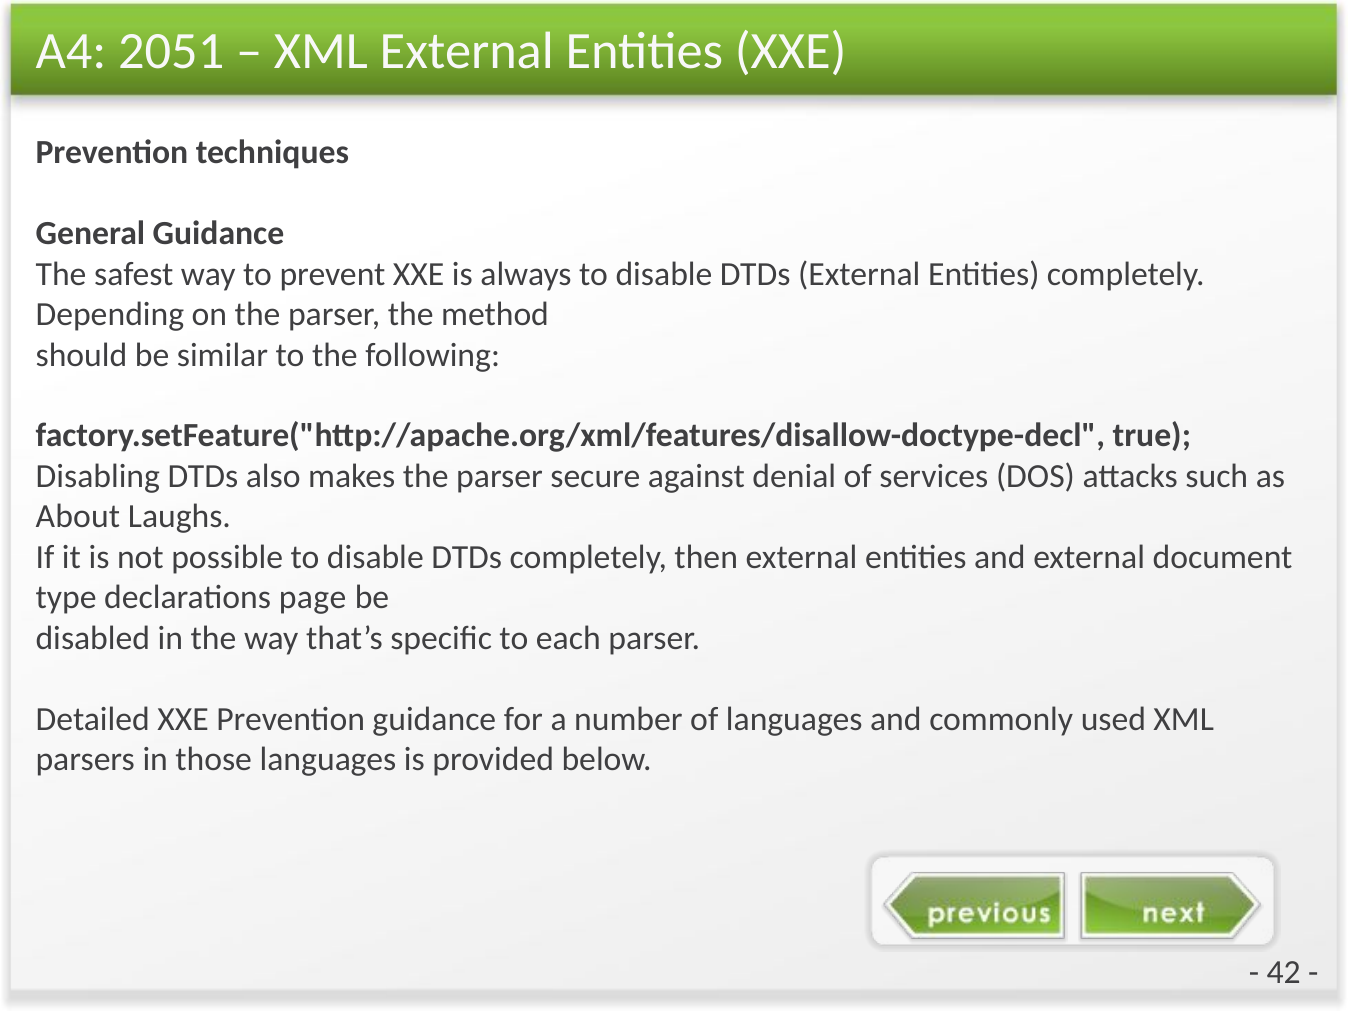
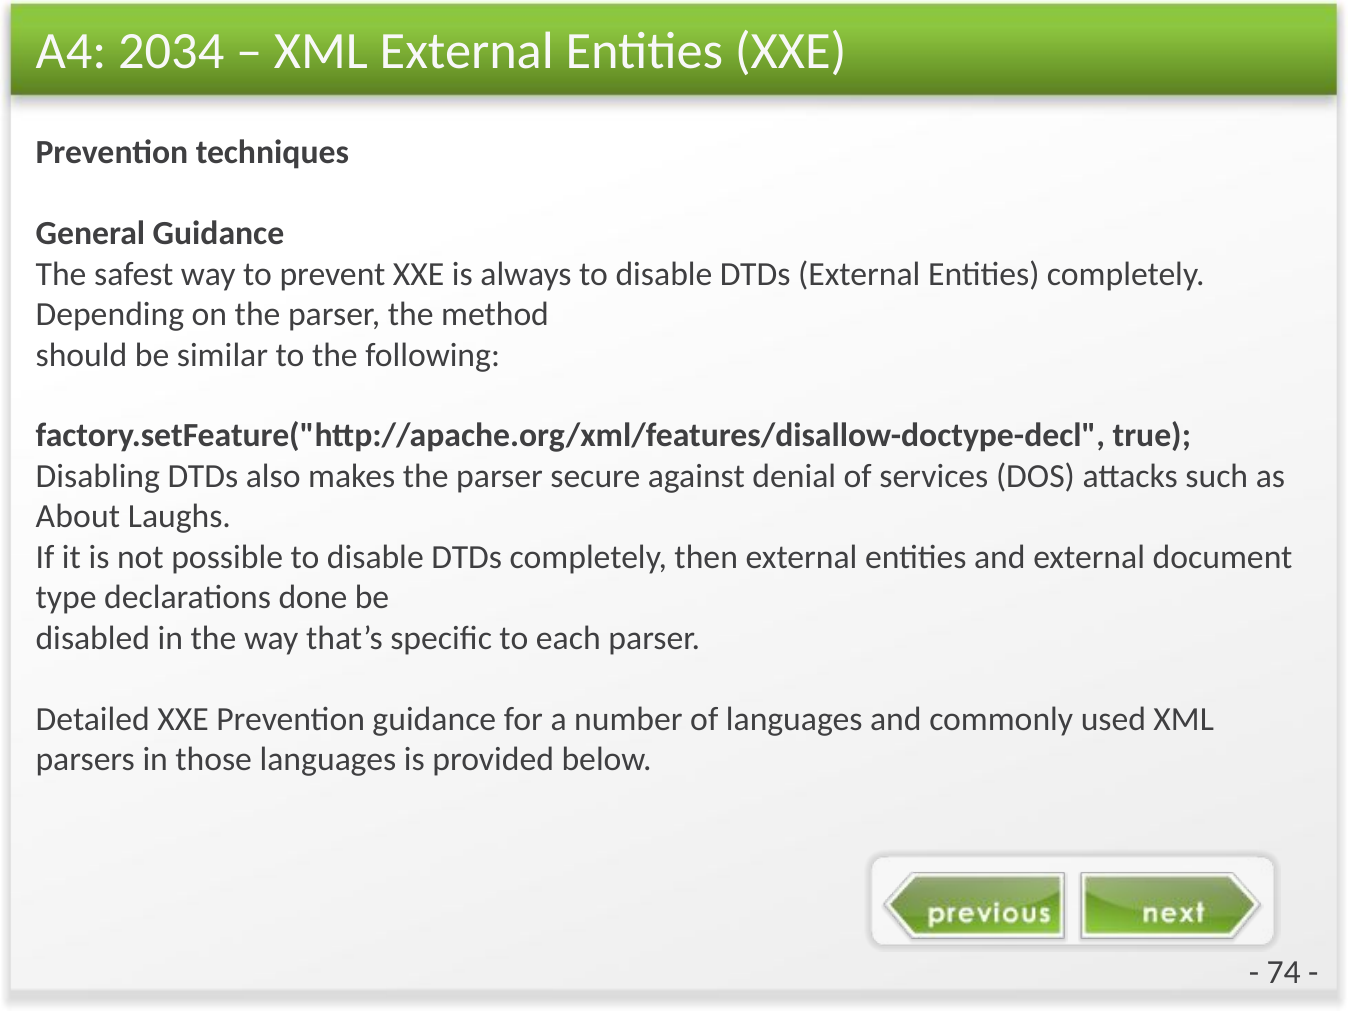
2051: 2051 -> 2034 (171, 51)
page: page -> done (313, 598)
42: 42 -> 74 (1284, 973)
